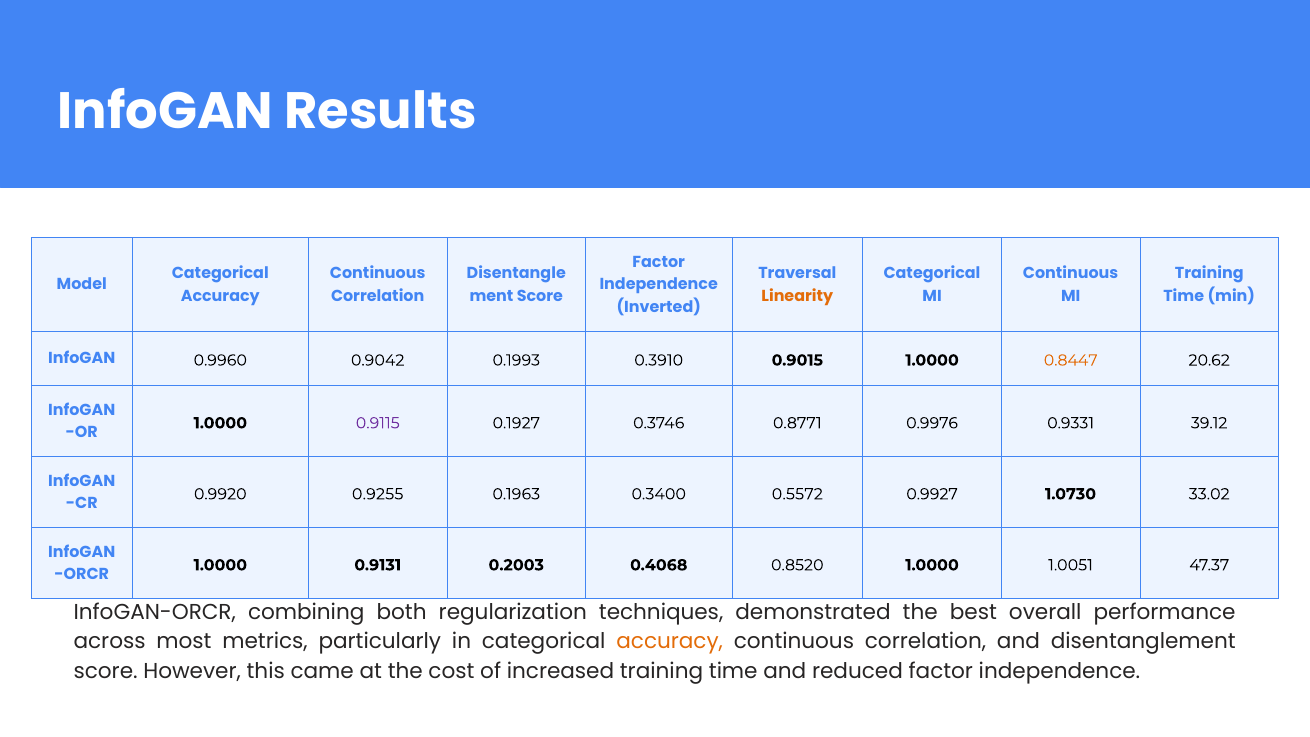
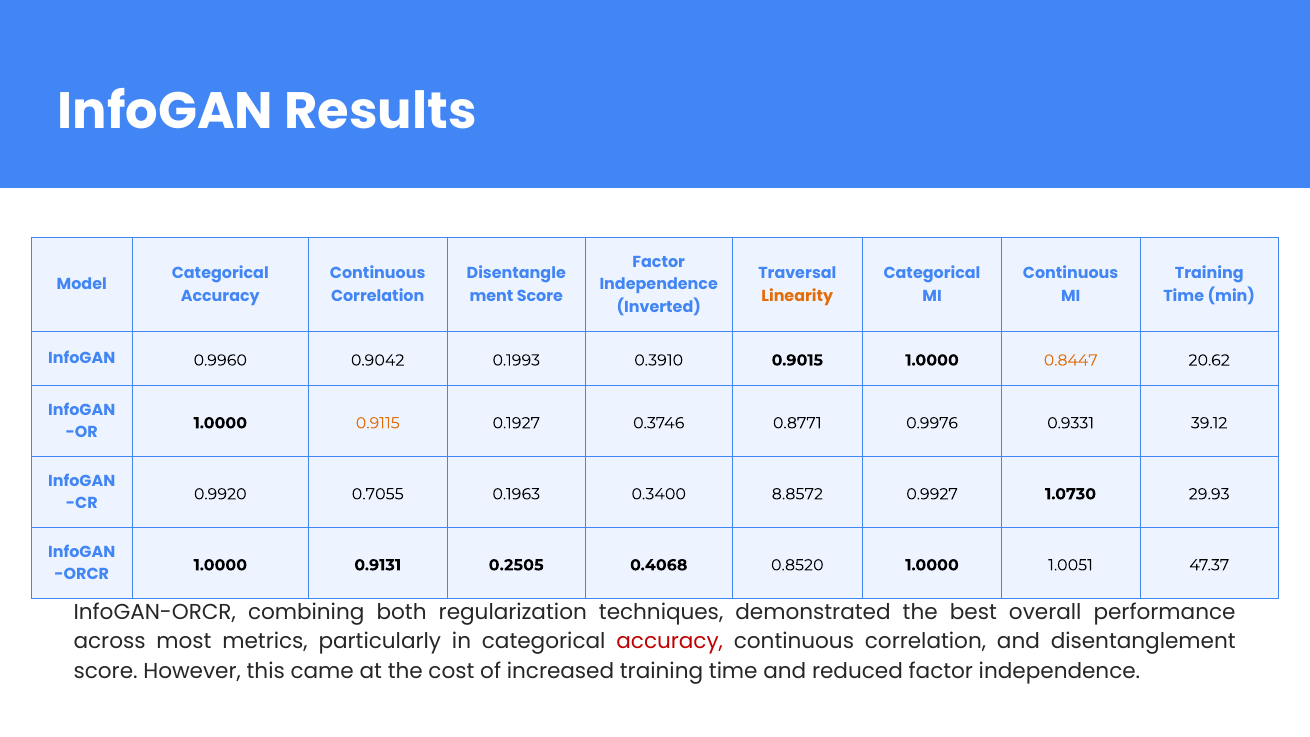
0.9115 colour: purple -> orange (378, 423)
0.9255: 0.9255 -> 0.7055 (378, 494)
0.5572: 0.5572 -> 8.8572 (797, 494)
33.02: 33.02 -> 29.93 (1209, 494)
0.2003: 0.2003 -> 0.2505 (516, 565)
accuracy colour: orange -> red (670, 642)
